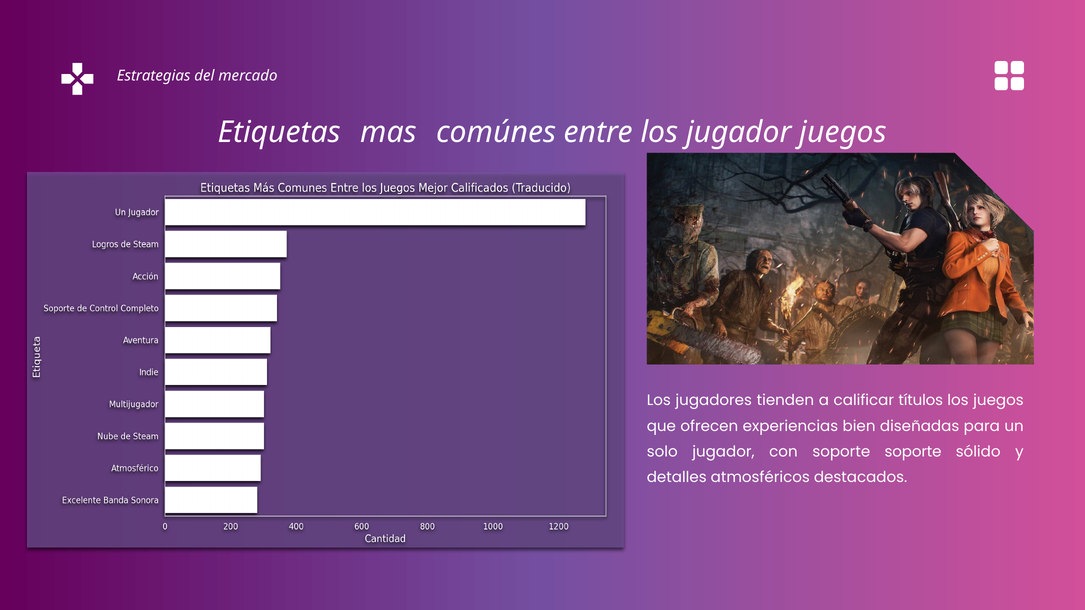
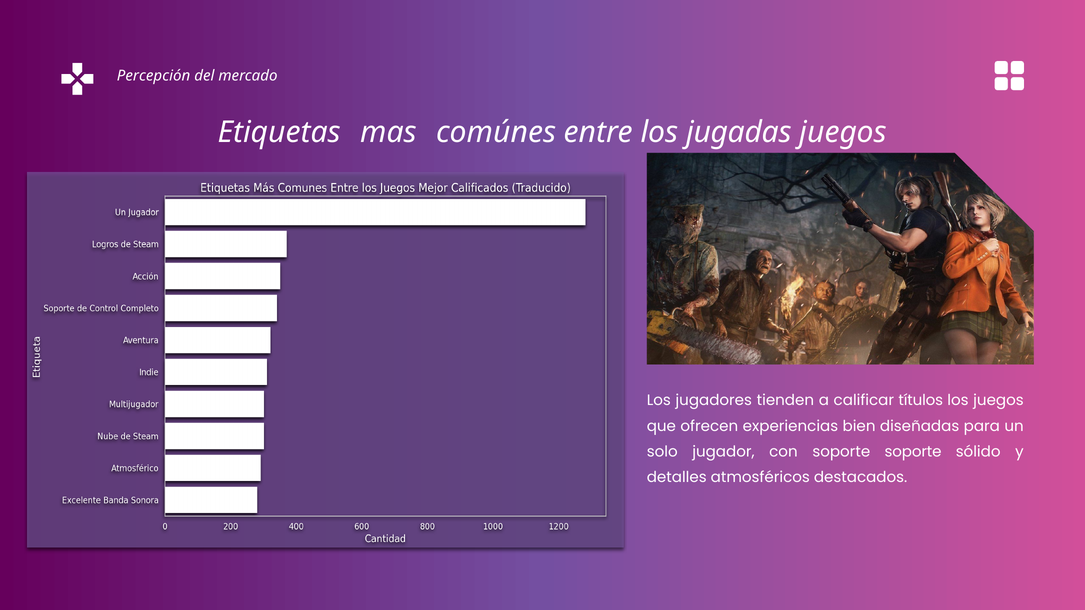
Estrategias: Estrategias -> Percepción (154, 76)
los jugador: jugador -> jugadas (739, 132)
